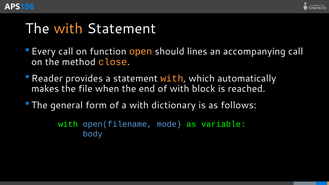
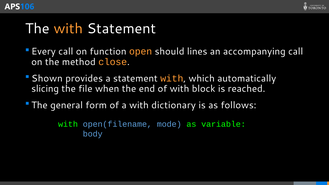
Reader: Reader -> Shown (47, 78)
makes: makes -> slicing (45, 89)
